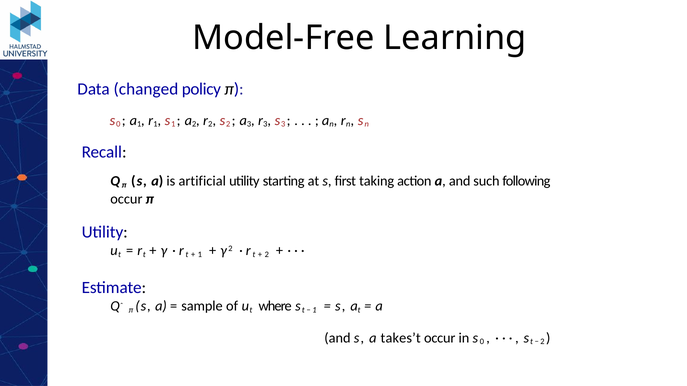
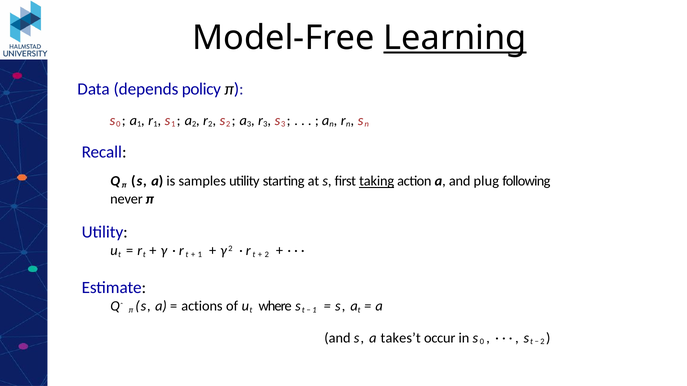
Learning underline: none -> present (455, 38)
changed: changed -> depends (146, 89)
artificial: artificial -> samples (202, 181)
taking underline: none -> present (377, 181)
such: such -> plug (486, 181)
occur: occur -> never (126, 199)
sample: sample -> actions (202, 306)
